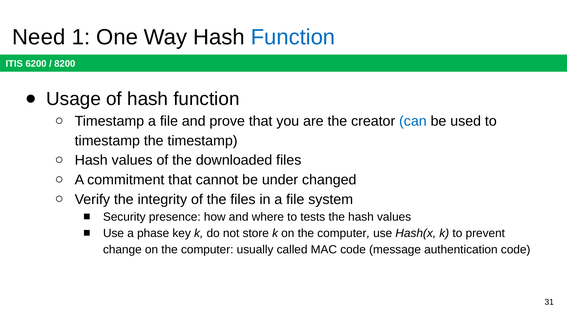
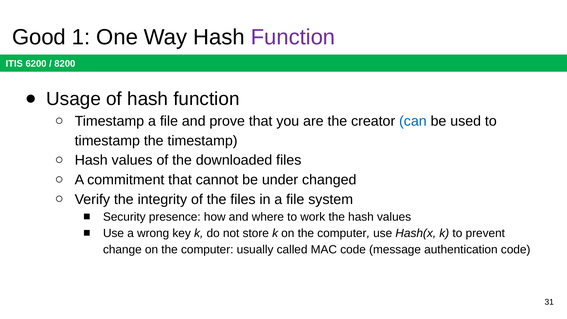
Need: Need -> Good (39, 37)
Function colour: blue -> purple (293, 37)
tests: tests -> work (313, 217)
phase: phase -> wrong (153, 233)
